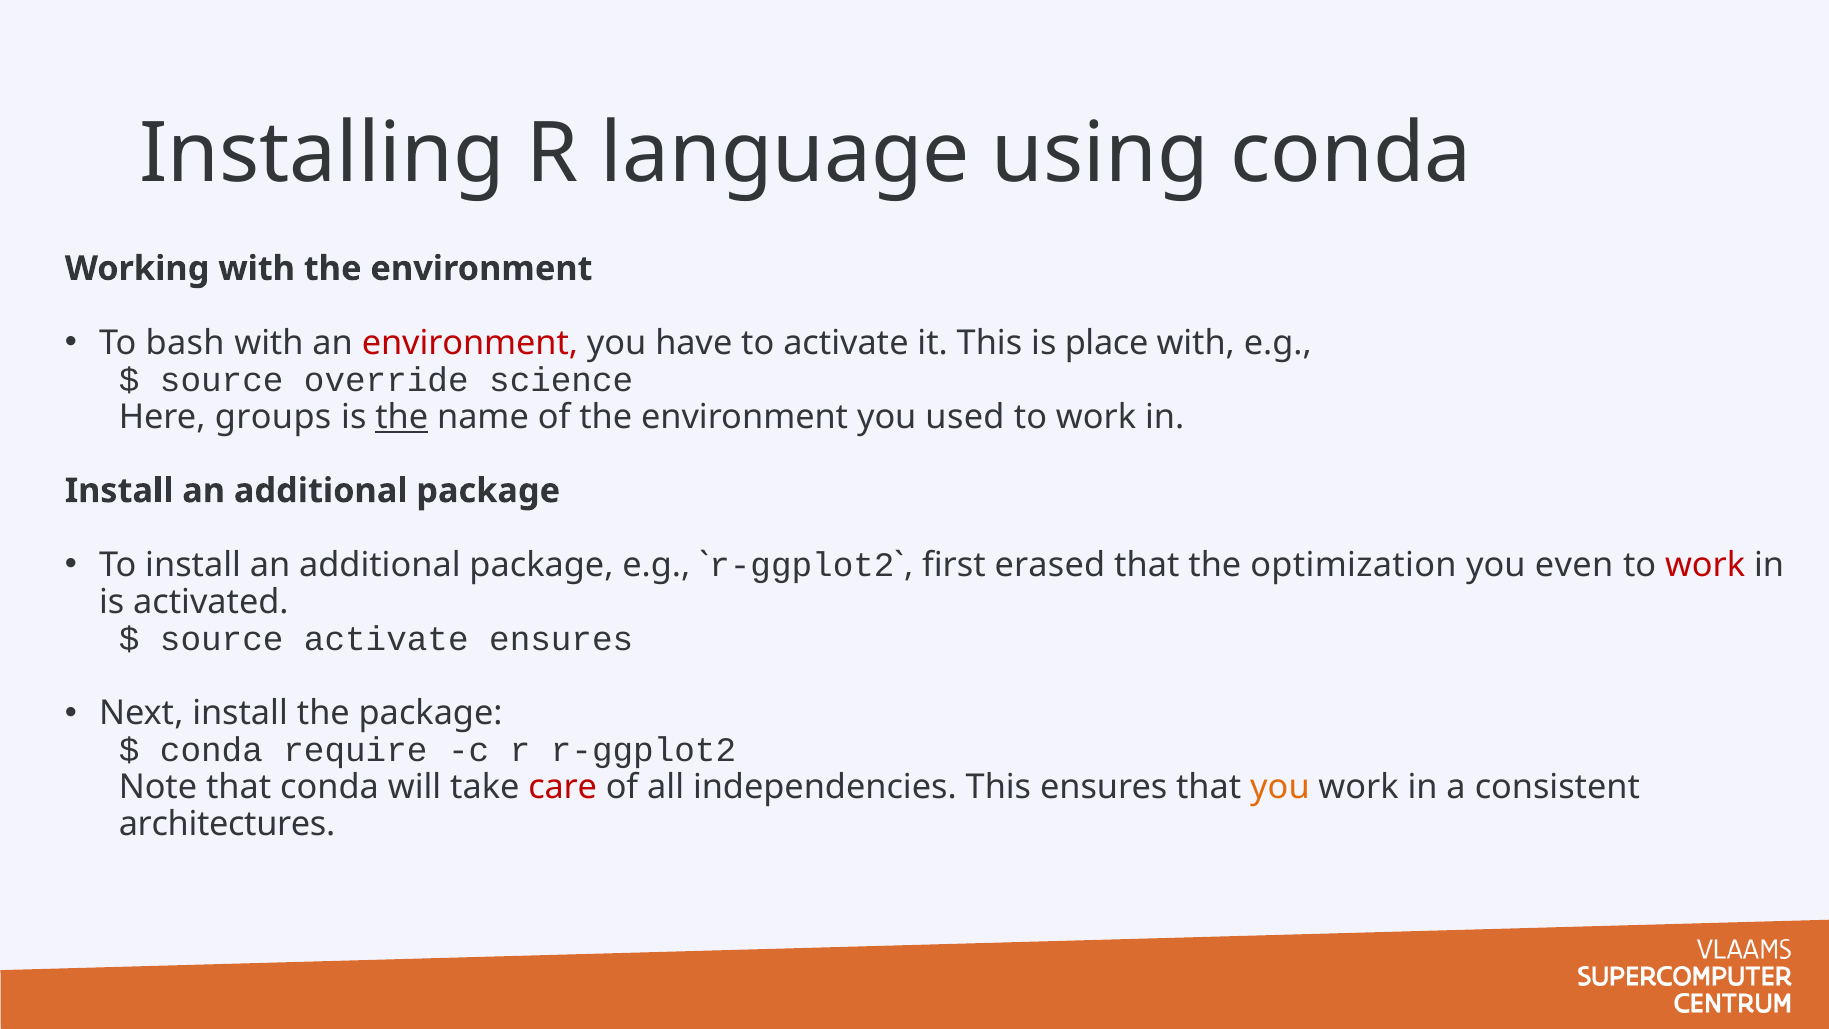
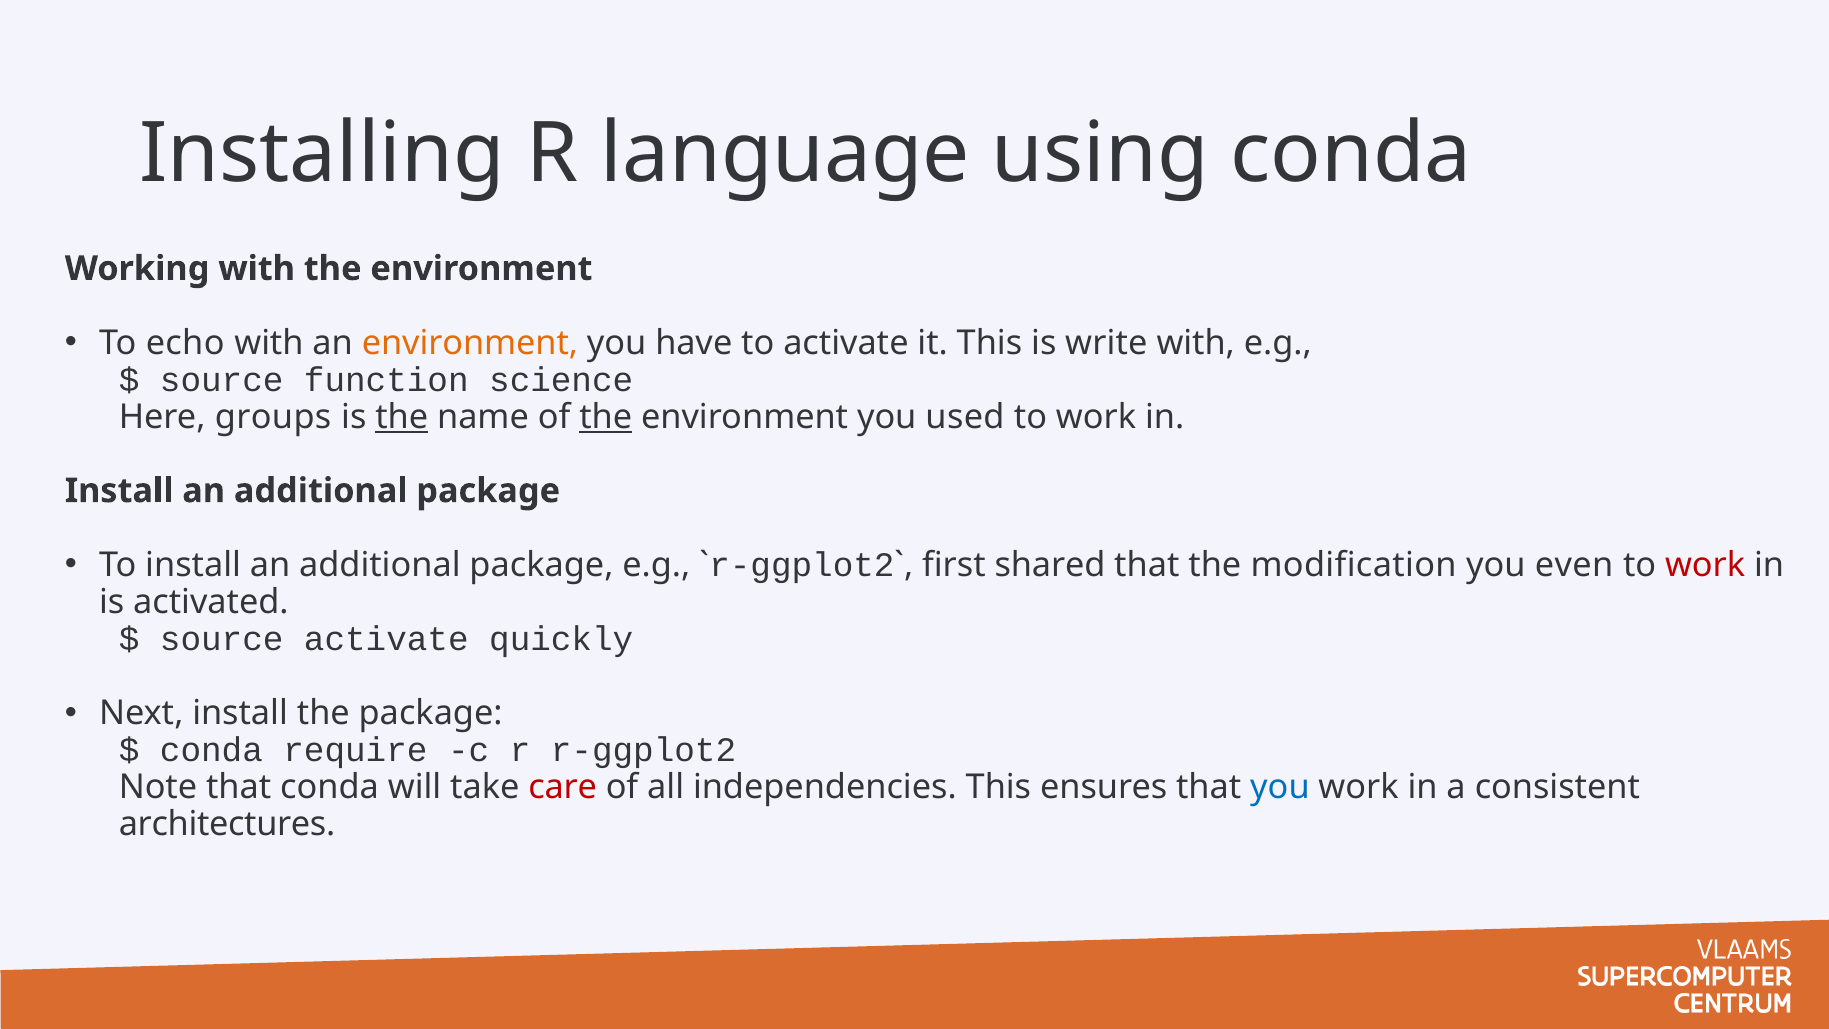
bash: bash -> echo (185, 343)
environment colour: red -> orange (470, 343)
place: place -> write (1106, 343)
override: override -> function (386, 380)
the underline: none -> present (606, 417)
erased: erased -> shared (1050, 565)
optimization: optimization -> modification (1354, 565)
activate ensures: ensures -> quickly (561, 639)
you colour: orange -> blue (1280, 787)
